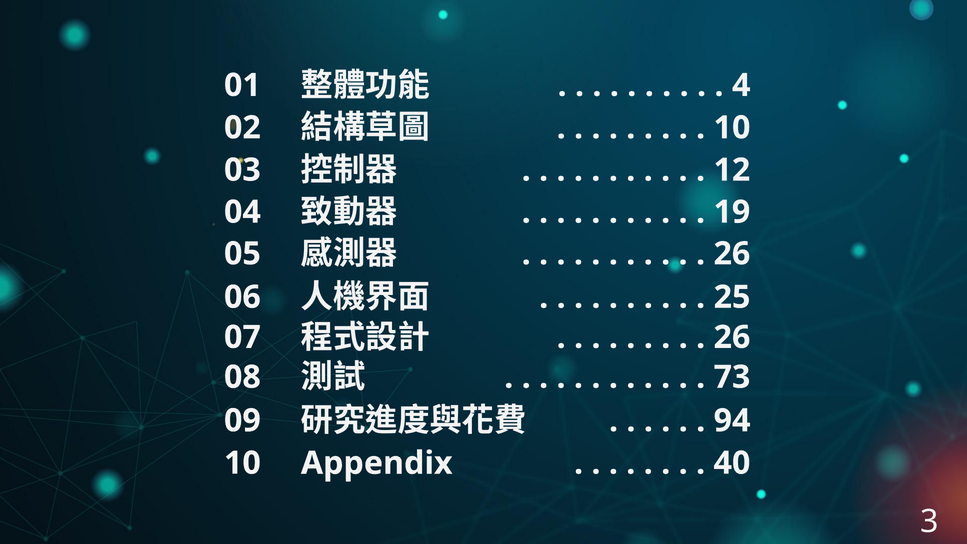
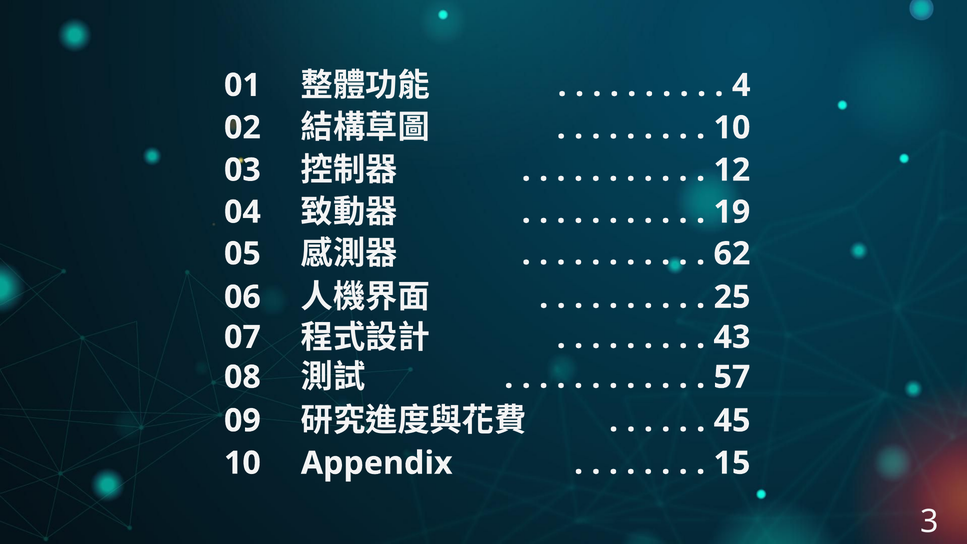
26: 26 -> 62 (732, 254)
26: 26 -> 43 (732, 337)
73: 73 -> 57 (732, 377)
94: 94 -> 45 (732, 421)
40: 40 -> 15 (732, 463)
